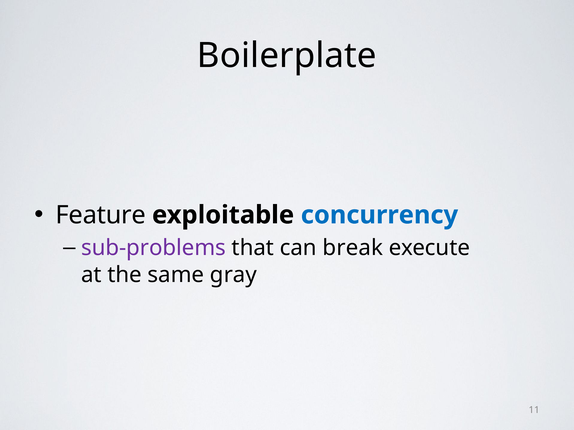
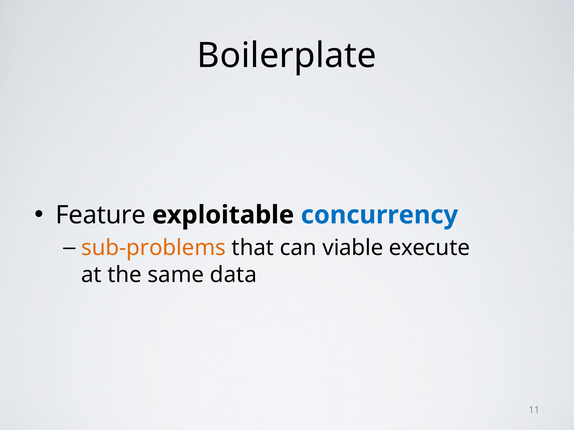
sub-problems colour: purple -> orange (154, 248)
break: break -> viable (353, 248)
gray: gray -> data (233, 275)
